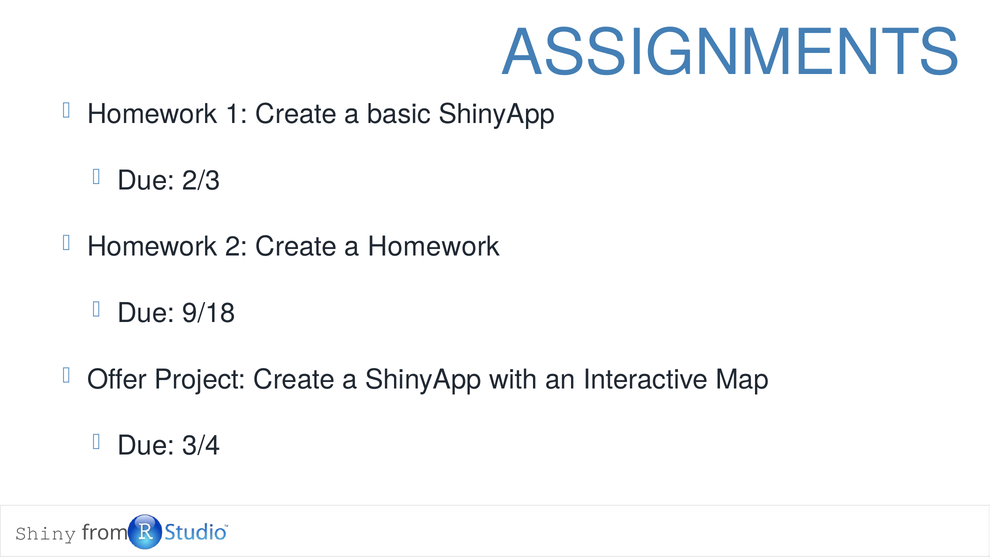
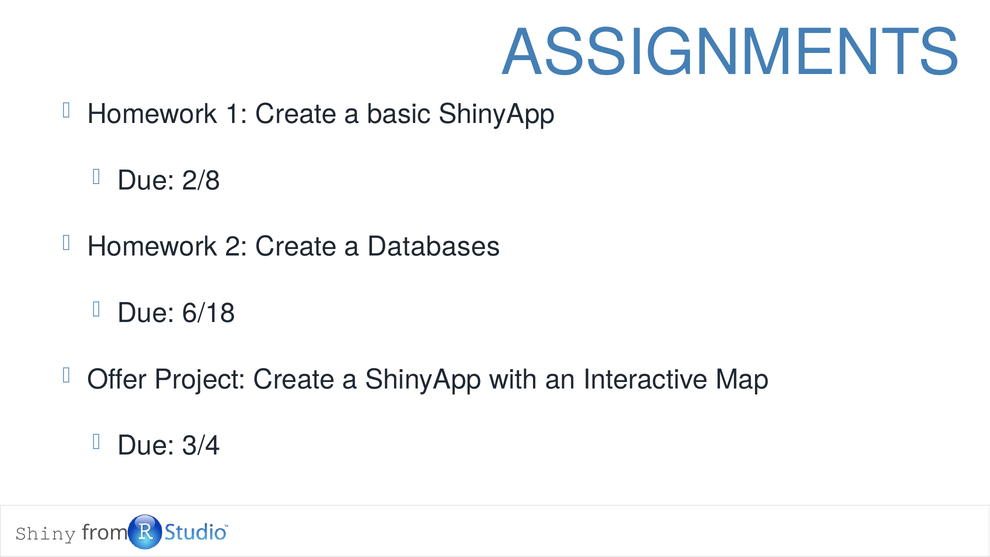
2/3: 2/3 -> 2/8 (201, 180)
a Homework: Homework -> Databases (434, 247)
9/18: 9/18 -> 6/18 (209, 313)
